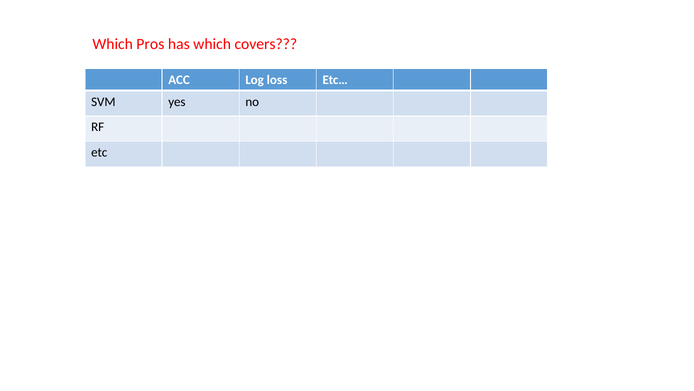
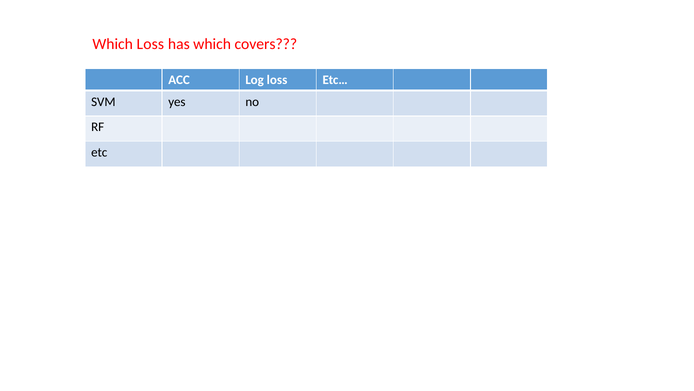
Which Pros: Pros -> Loss (150, 44)
